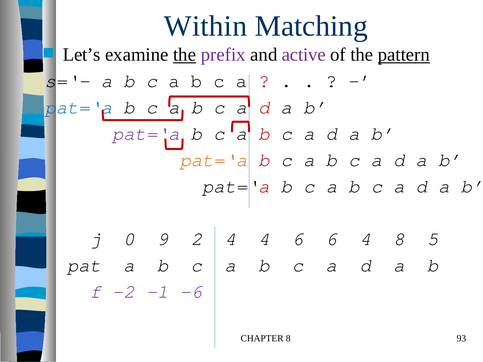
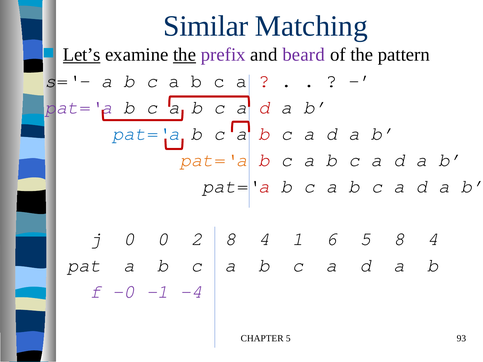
Within: Within -> Similar (206, 26)
Let’s underline: none -> present (82, 55)
active: active -> beard (304, 55)
pattern underline: present -> none (404, 55)
pat=‘a colour: blue -> purple (79, 107)
pat=‘a colour: purple -> blue (146, 134)
0 9: 9 -> 0 (163, 239)
2 4: 4 -> 8 (230, 239)
4 6: 6 -> 1 (298, 239)
6 4: 4 -> 5 (365, 239)
5: 5 -> 4 (433, 239)
-2: -2 -> -0 (123, 292)
-6: -6 -> -4 (191, 292)
CHAPTER 8: 8 -> 5 (288, 339)
